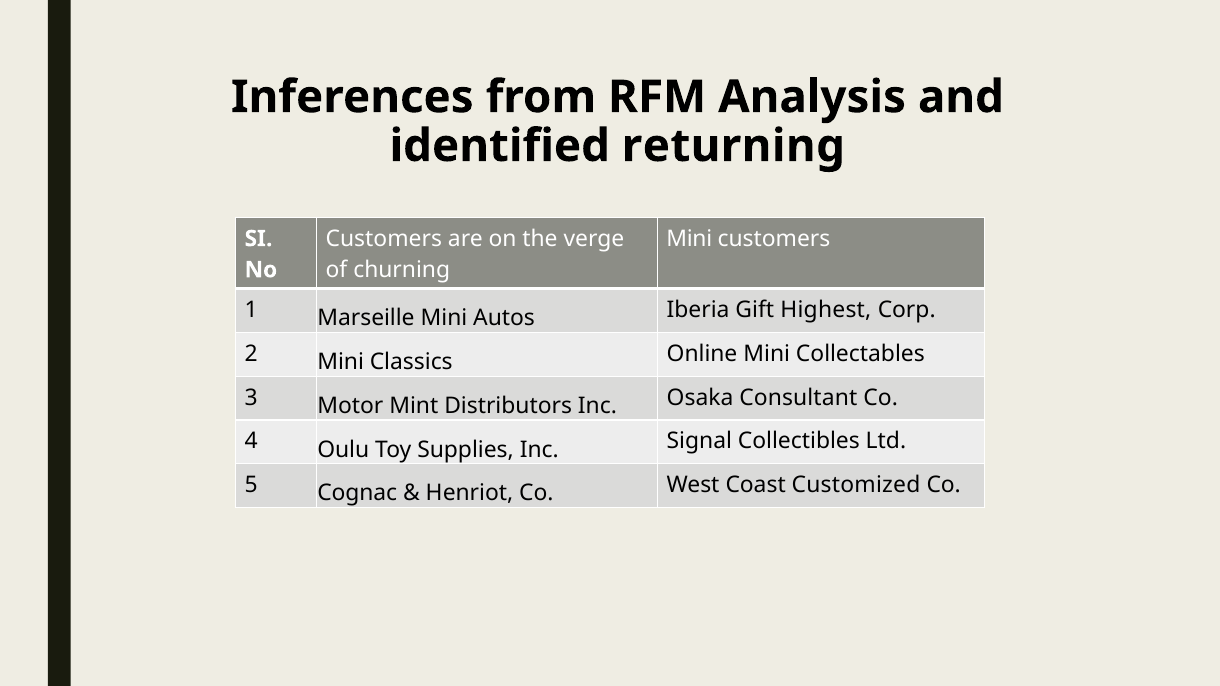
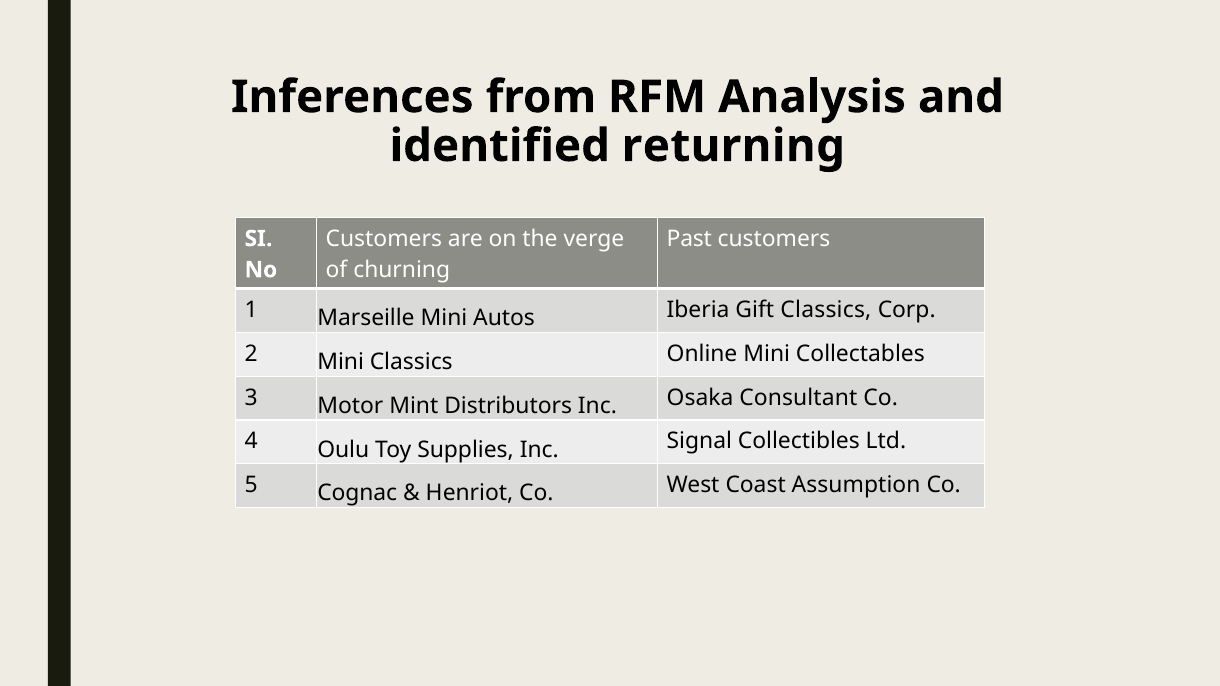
Mini: Mini -> Past (689, 239)
Gift Highest: Highest -> Classics (826, 310)
Customized: Customized -> Assumption (856, 485)
